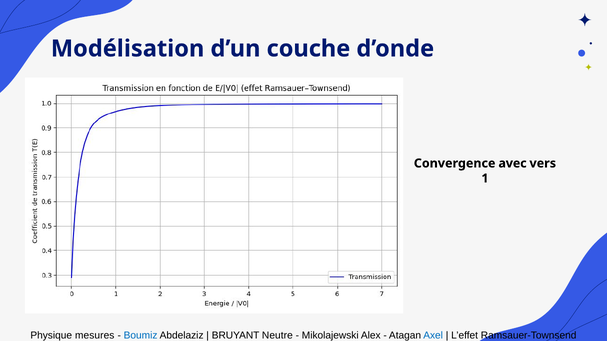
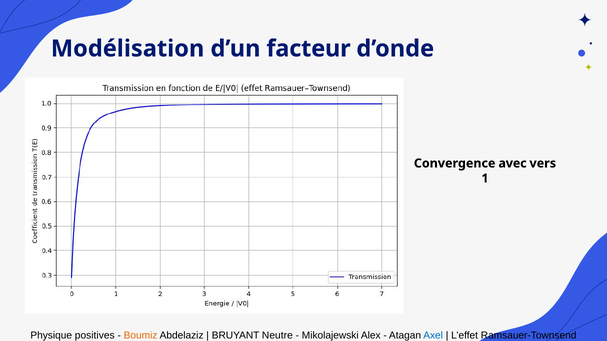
couche: couche -> facteur (309, 49)
mesures: mesures -> positives (95, 336)
Boumiz colour: blue -> orange (141, 336)
